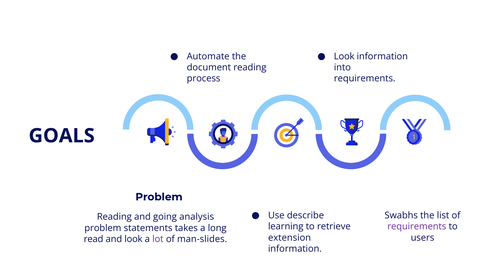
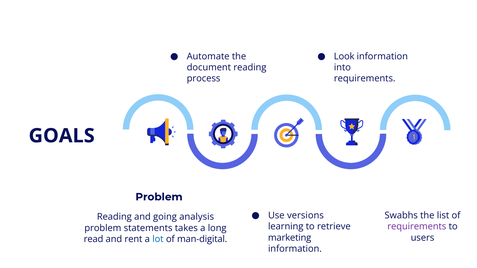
describe: describe -> versions (305, 216)
extension: extension -> marketing (290, 238)
and look: look -> rent (133, 239)
lot colour: purple -> blue (158, 239)
man-slides: man-slides -> man-digital (202, 239)
